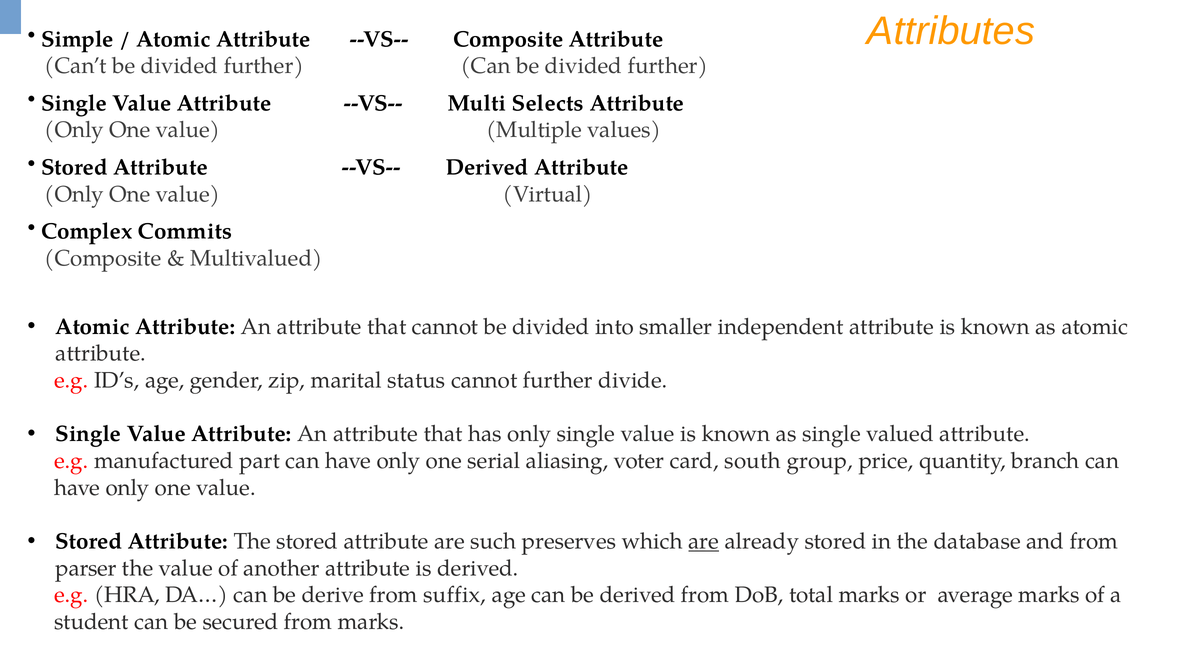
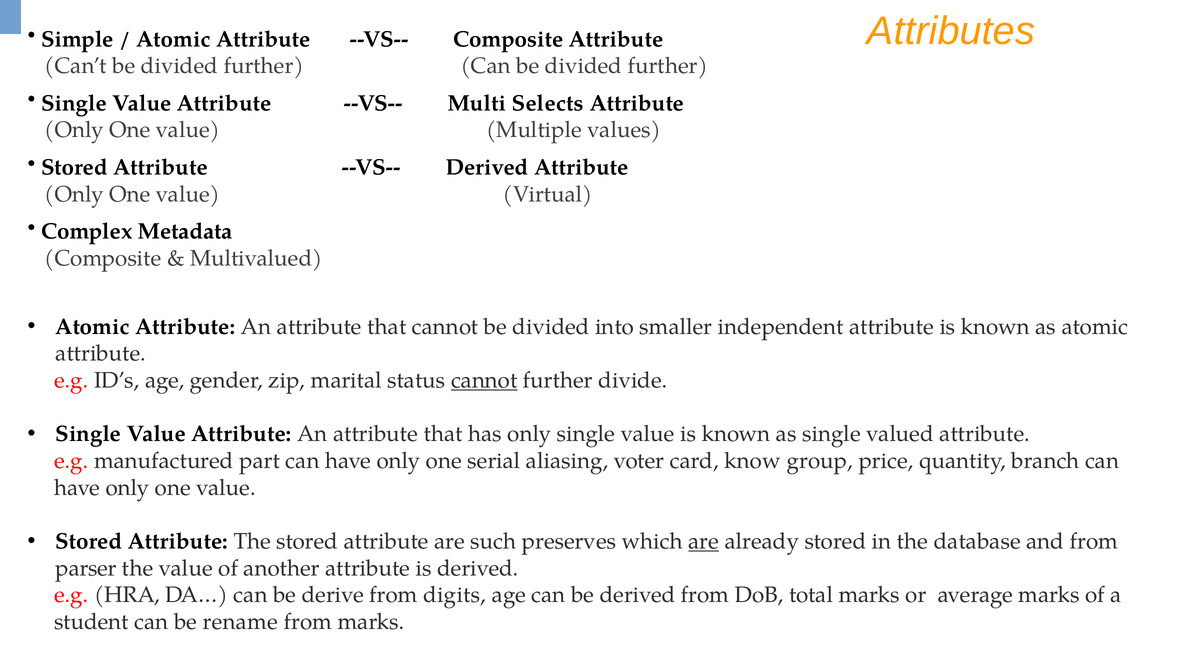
Commits: Commits -> Metadata (185, 231)
cannot underline: none -> present (484, 380)
south: south -> know (753, 461)
suffix: suffix -> digits (455, 595)
secured: secured -> rename (240, 622)
